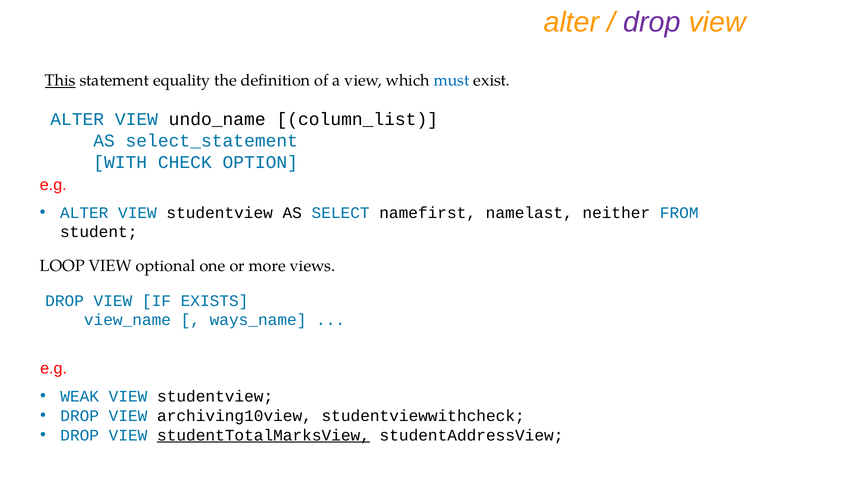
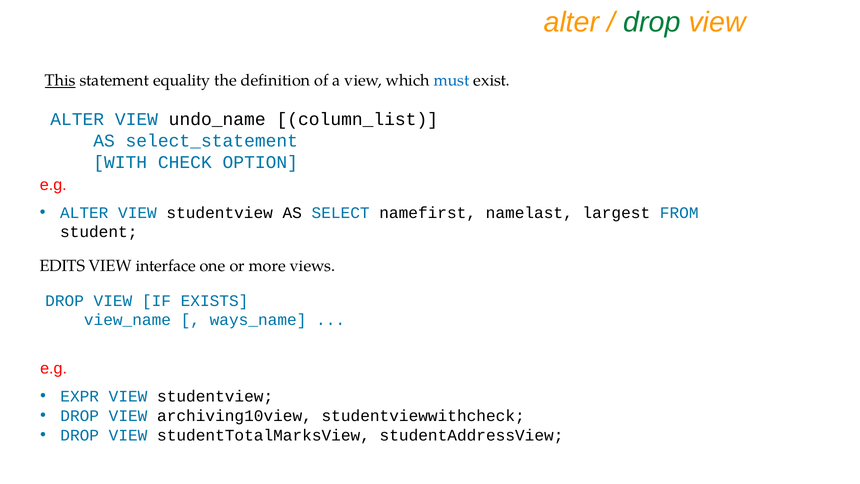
drop colour: purple -> green (652, 22)
neither: neither -> largest (616, 213)
LOOP: LOOP -> EDITS (62, 266)
optional: optional -> interface (166, 266)
WEAK: WEAK -> EXPR (80, 396)
studentTotalMarksView underline: present -> none (264, 435)
